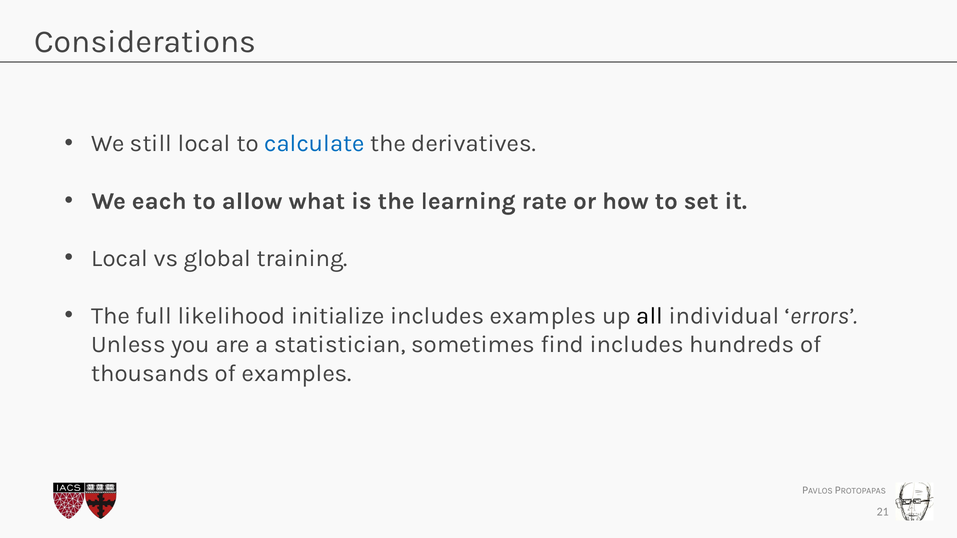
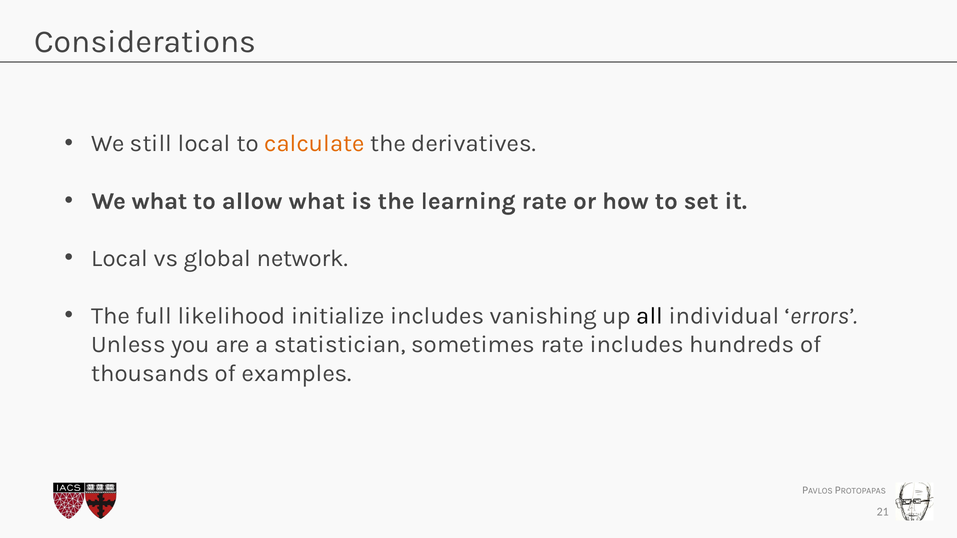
calculate colour: blue -> orange (314, 144)
We each: each -> what (159, 201)
training: training -> network (302, 259)
includes examples: examples -> vanishing (543, 316)
sometimes find: find -> rate (562, 345)
